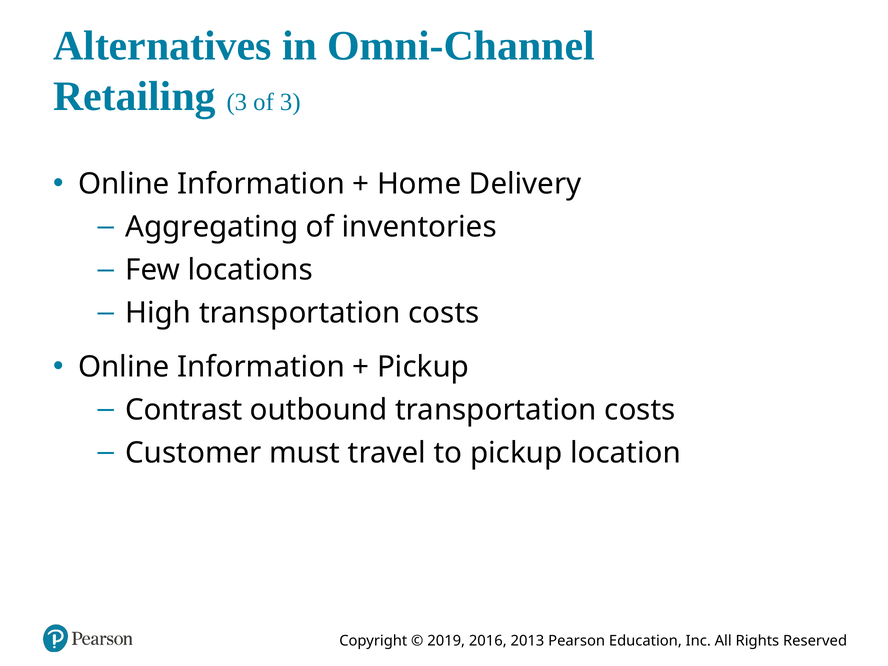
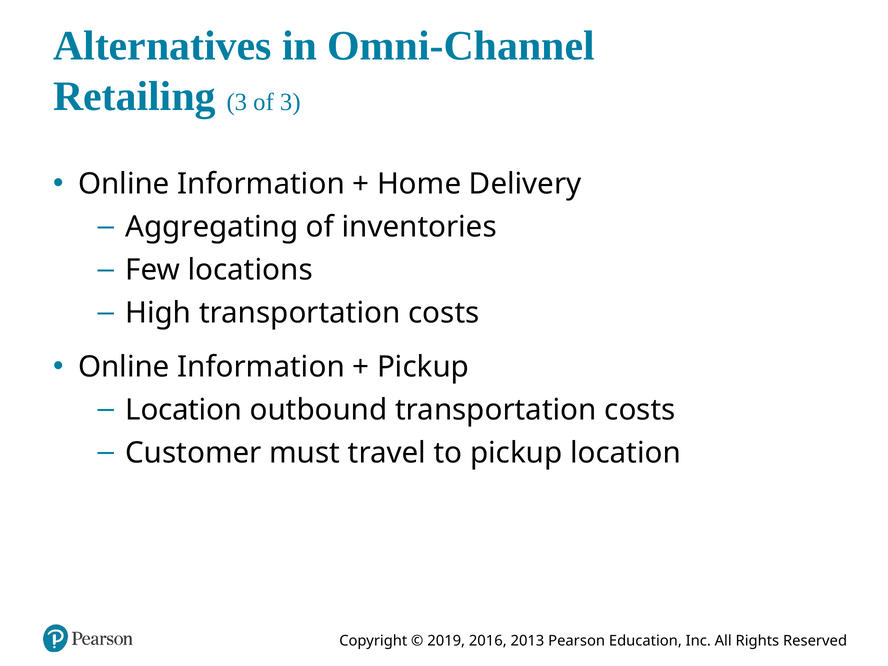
Contrast: Contrast -> Location (184, 410)
